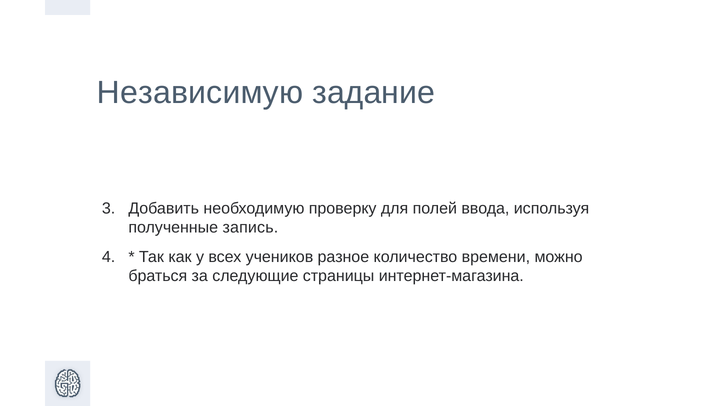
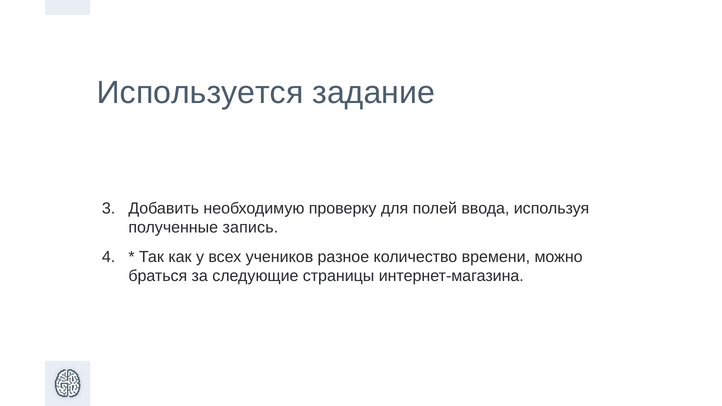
Независимую: Независимую -> Используется (200, 93)
